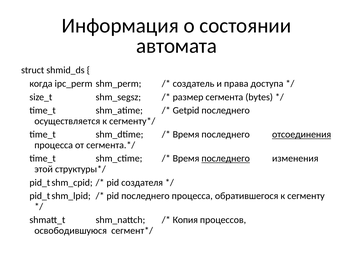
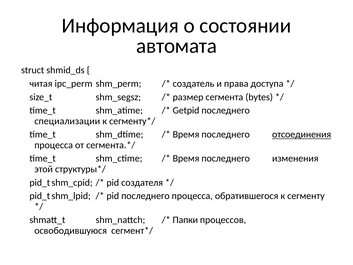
когда: когда -> читая (41, 84)
осуществляется: осуществляется -> специализации (67, 121)
последнего underline: present -> none (226, 158)
Копия: Копия -> Папки (185, 220)
